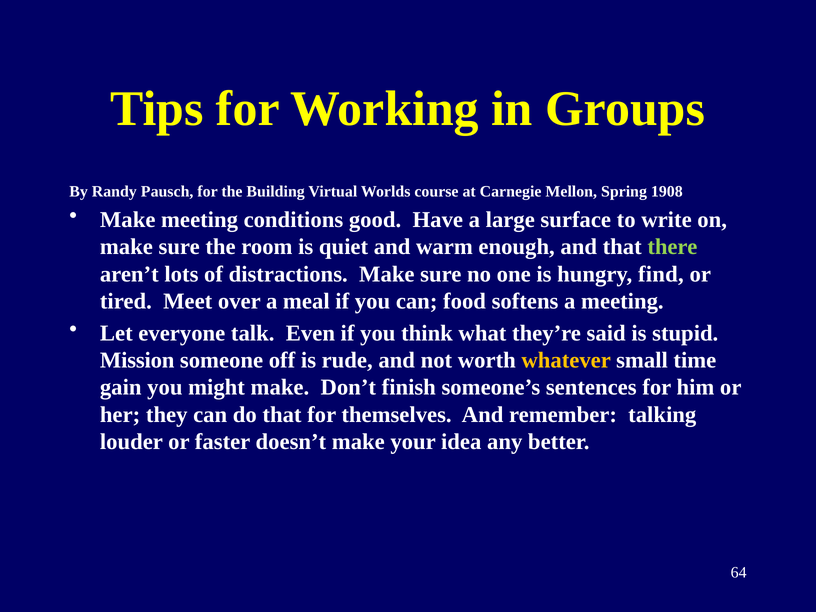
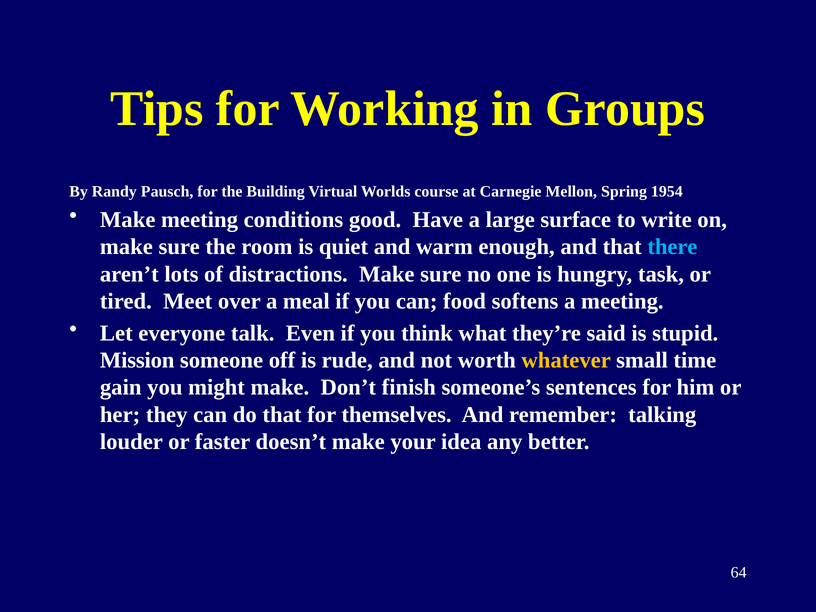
1908: 1908 -> 1954 (667, 192)
there colour: light green -> light blue (672, 247)
find: find -> task (661, 274)
